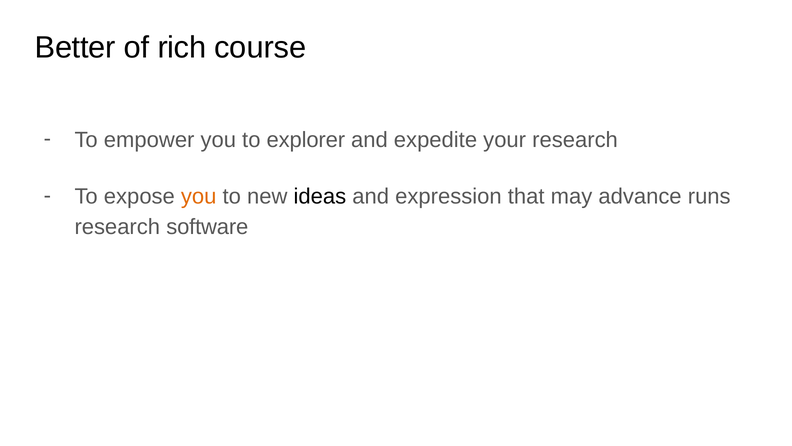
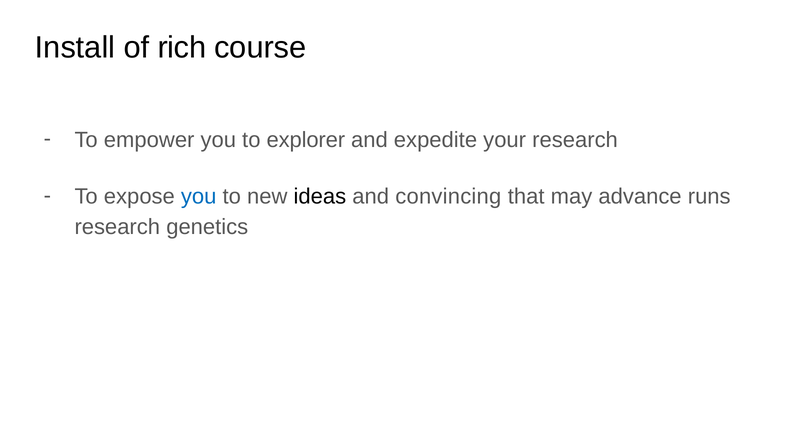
Better: Better -> Install (75, 47)
you colour: orange -> blue (199, 196)
expression: expression -> convincing (448, 196)
software: software -> genetics (207, 227)
